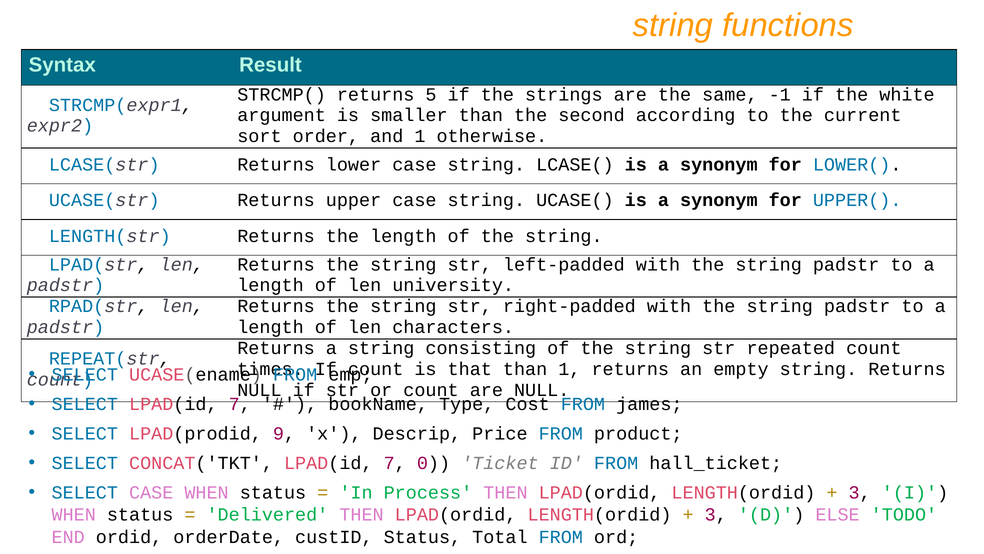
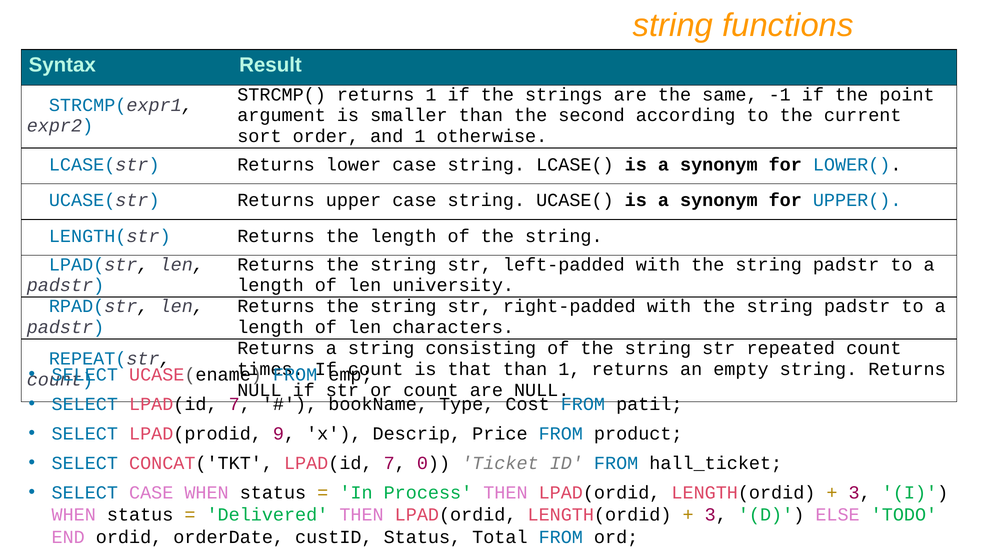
returns 5: 5 -> 1 (431, 94)
white: white -> point (907, 94)
james: james -> patil (649, 404)
